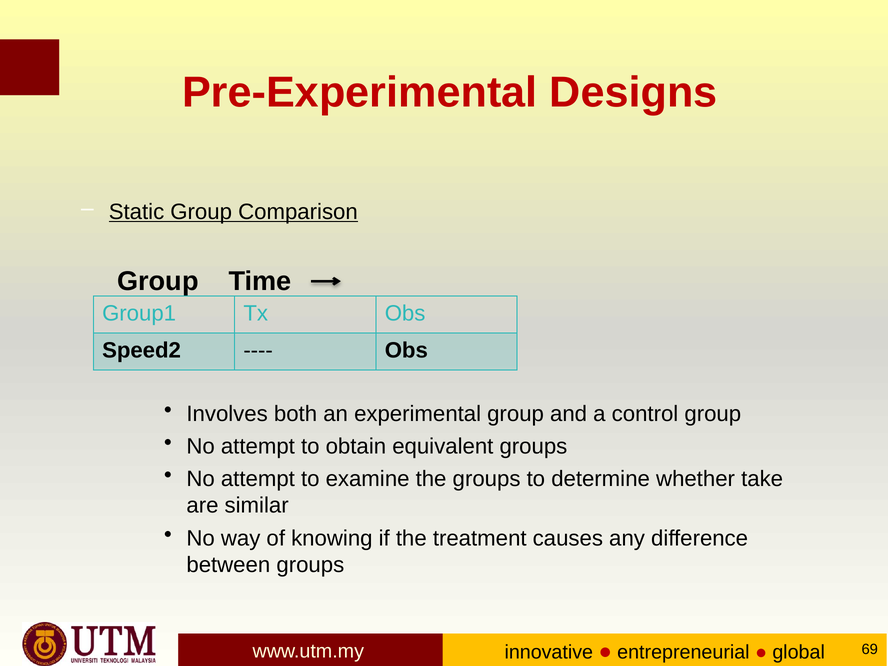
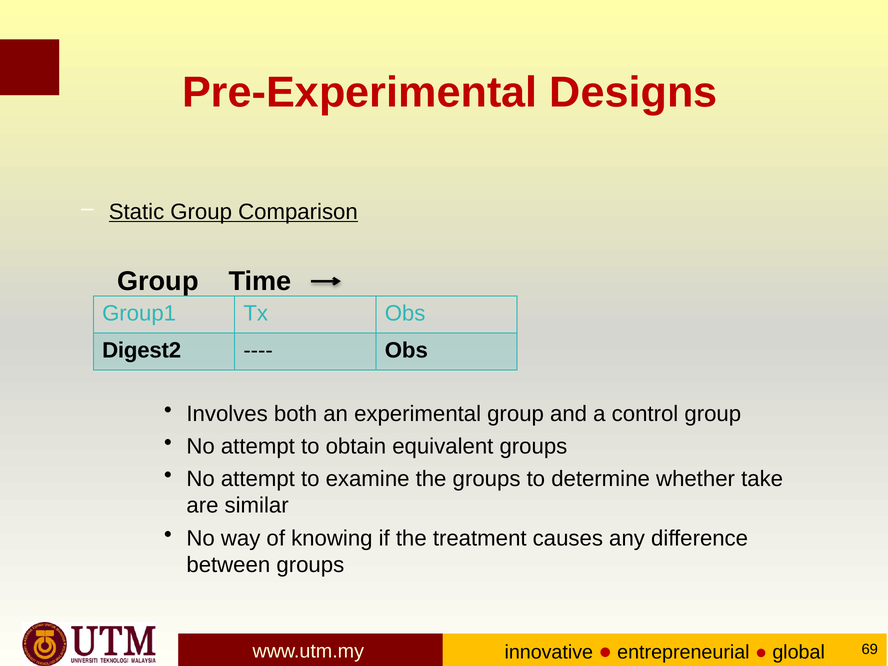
Speed2: Speed2 -> Digest2 (142, 350)
